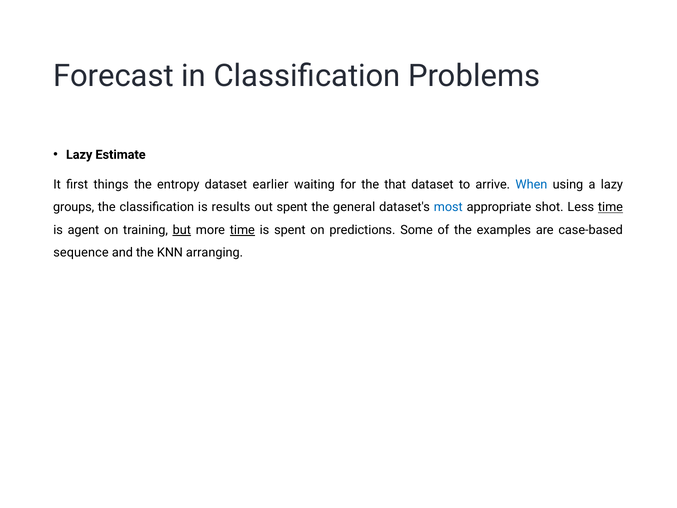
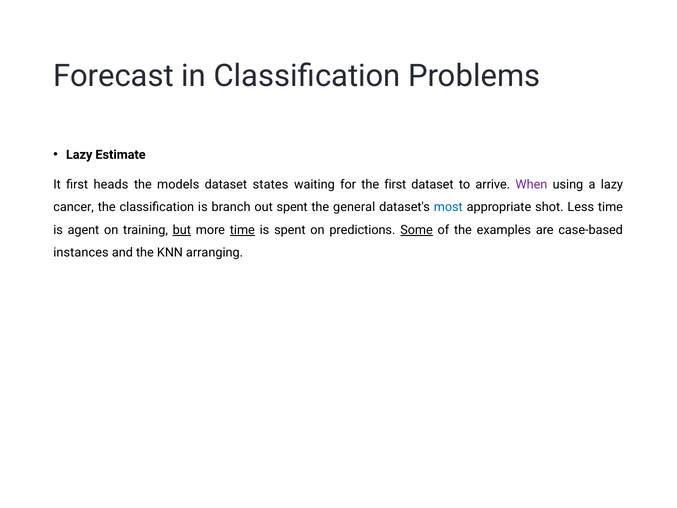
things: things -> heads (111, 184)
entropy: entropy -> models (178, 184)
earlier: earlier -> states (271, 184)
the that: that -> first (395, 184)
When colour: blue -> purple (531, 184)
groups: groups -> cancer (74, 207)
results: results -> branch (231, 207)
time underline: present -> none (610, 207)
Some underline: none -> present (417, 230)
sequence: sequence -> instances (81, 253)
